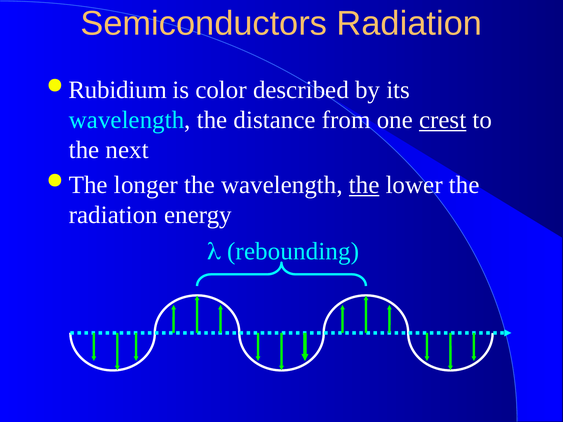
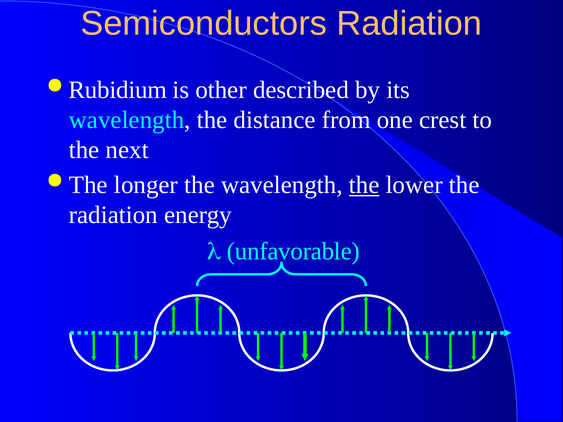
color: color -> other (221, 90)
crest underline: present -> none (443, 120)
rebounding: rebounding -> unfavorable (293, 251)
